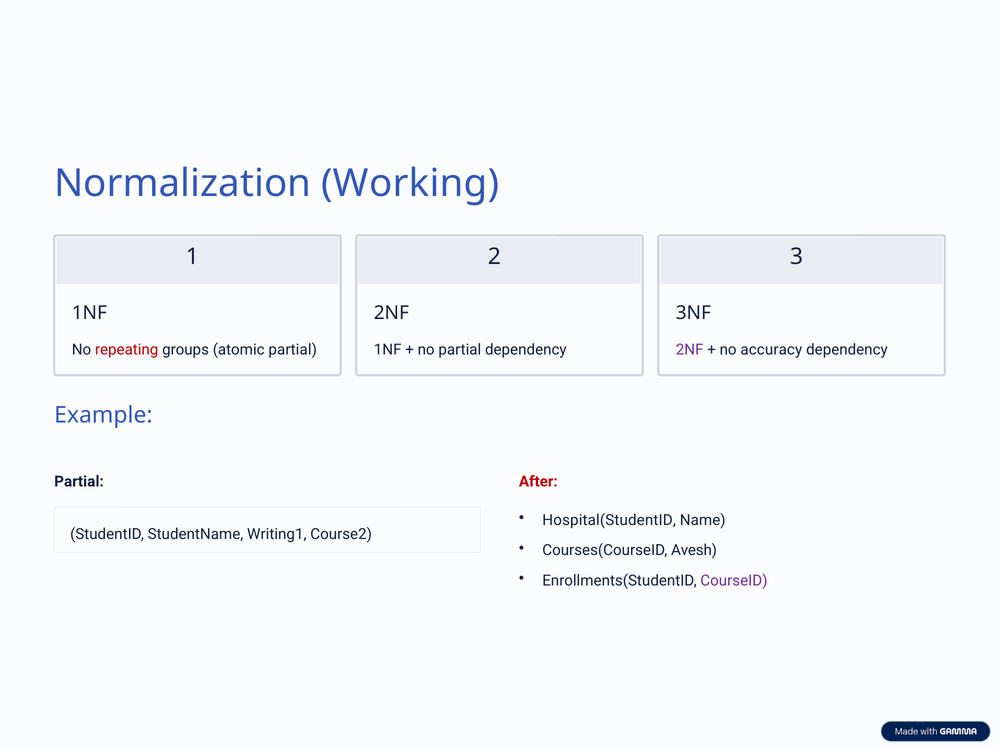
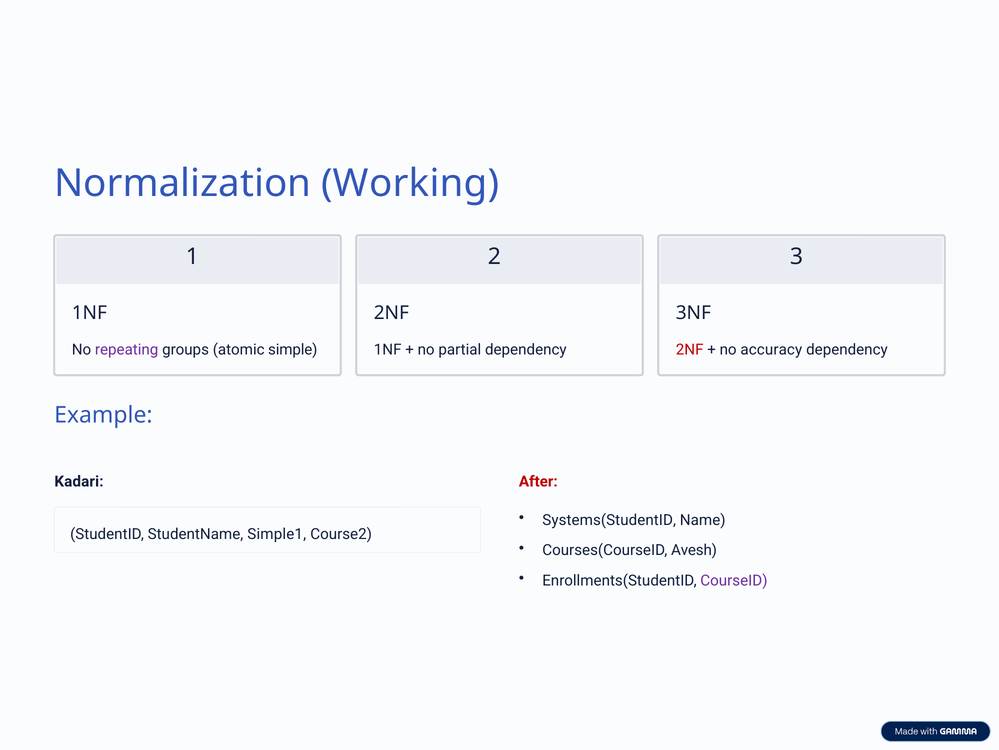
repeating colour: red -> purple (127, 349)
atomic partial: partial -> simple (293, 349)
2NF colour: purple -> red (690, 349)
Partial: Partial -> Kadari (79, 481)
Hospital(StudentID: Hospital(StudentID -> Systems(StudentID (609, 520)
Writing1: Writing1 -> Simple1 (277, 533)
